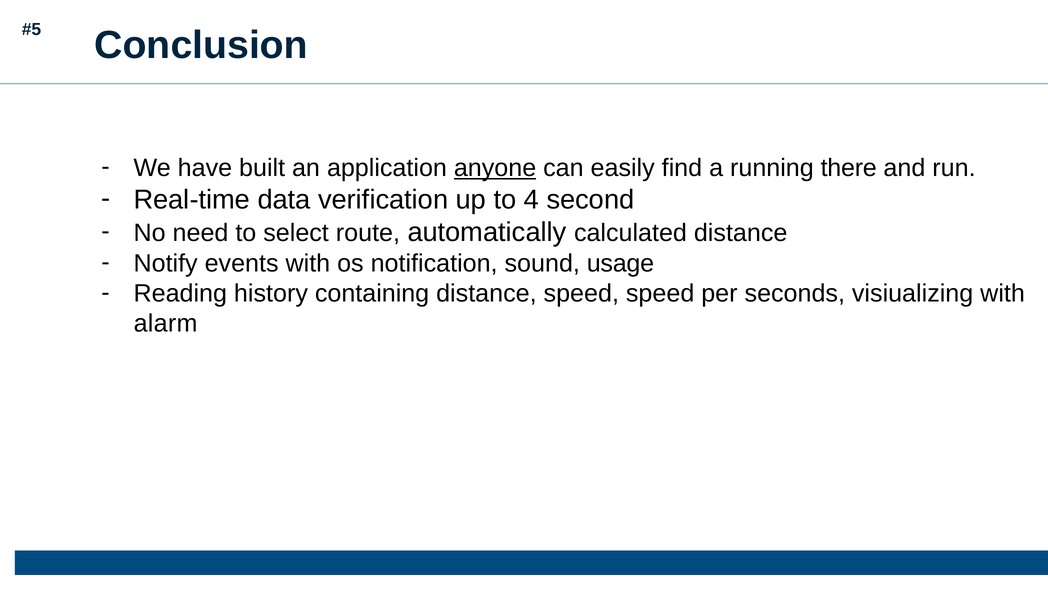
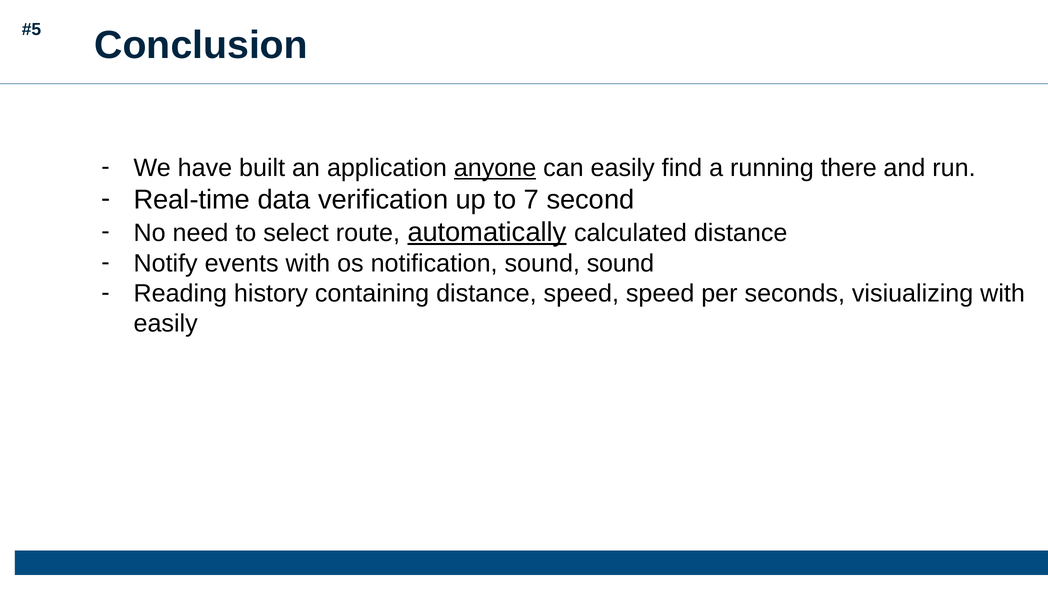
4: 4 -> 7 (531, 200)
automatically underline: none -> present (487, 232)
sound usage: usage -> sound (620, 264)
alarm: alarm -> easily (166, 324)
